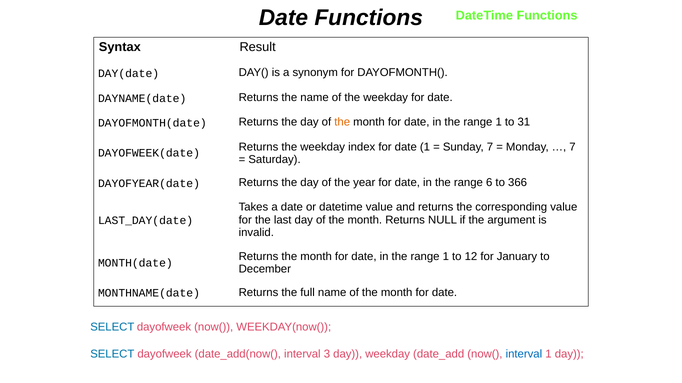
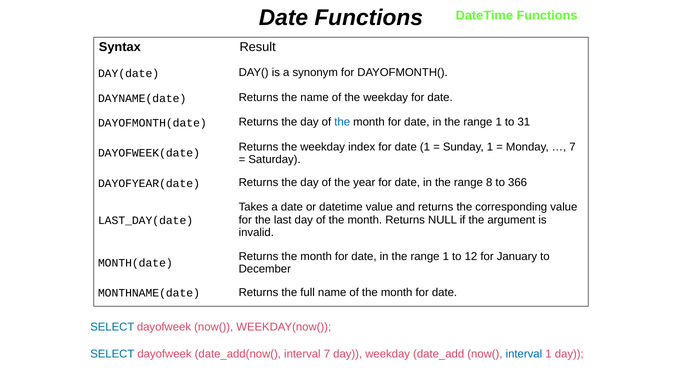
the colour: orange -> blue (342, 122)
Sunday 7: 7 -> 1 (490, 147)
6: 6 -> 8 (489, 183)
interval 3: 3 -> 7 (327, 355)
